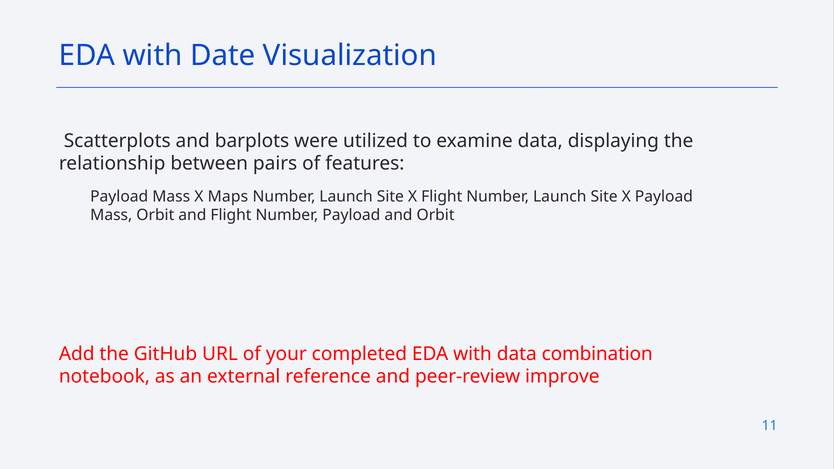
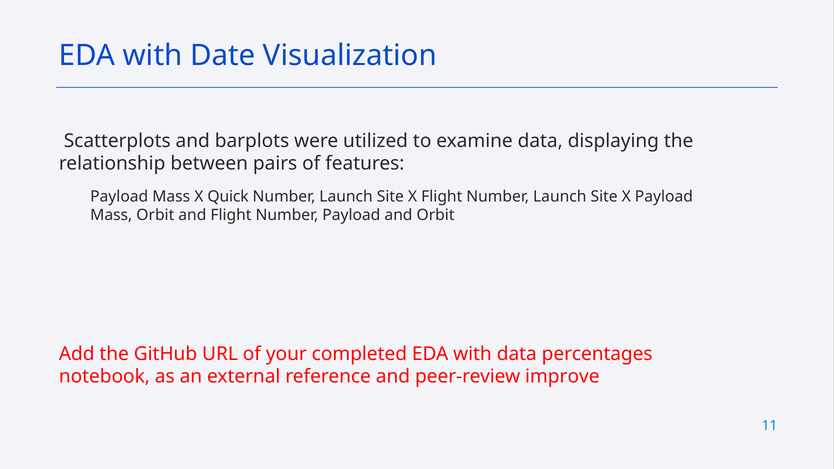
Maps: Maps -> Quick (228, 196)
combination: combination -> percentages (597, 354)
